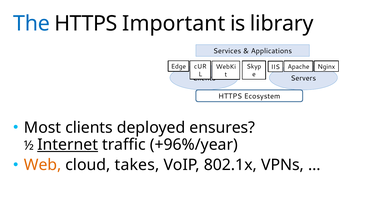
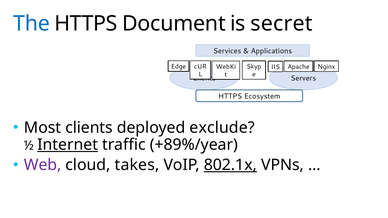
Important: Important -> Document (174, 24)
library: library -> secret (282, 24)
ensures: ensures -> exclude (222, 128)
+96%/year: +96%/year -> +89%/year (194, 145)
Web colour: orange -> purple (43, 165)
802.1x underline: none -> present (230, 165)
